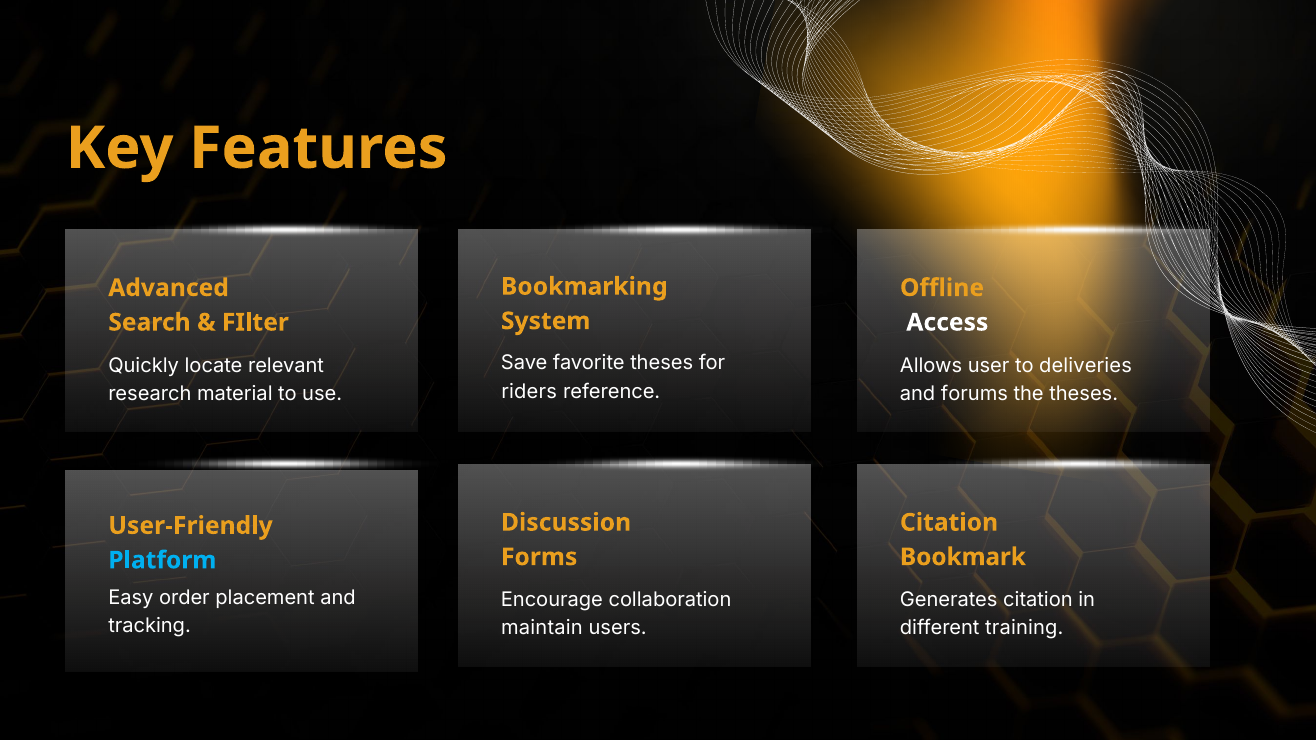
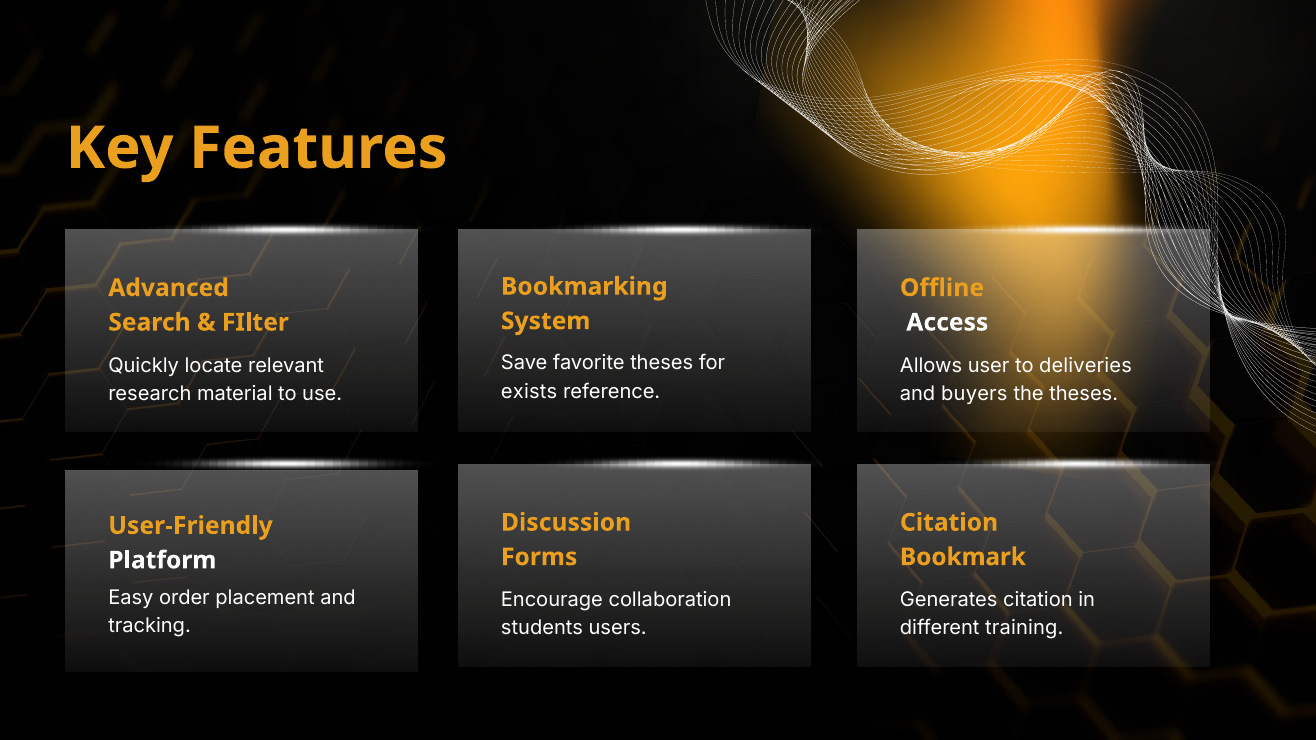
riders: riders -> exists (529, 392)
forums: forums -> buyers (974, 394)
Platform colour: light blue -> white (162, 560)
maintain: maintain -> students (542, 628)
